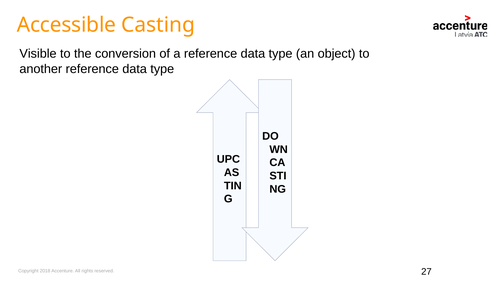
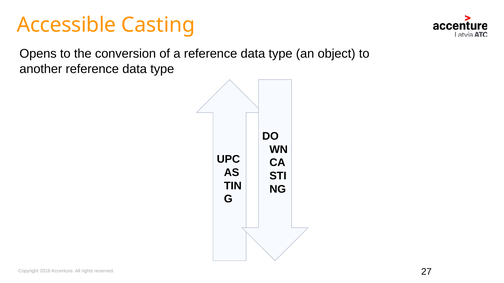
Visible: Visible -> Opens (38, 54)
